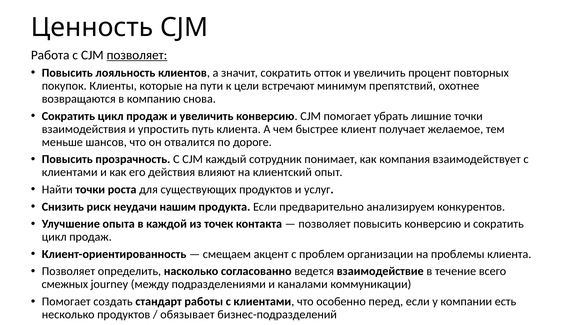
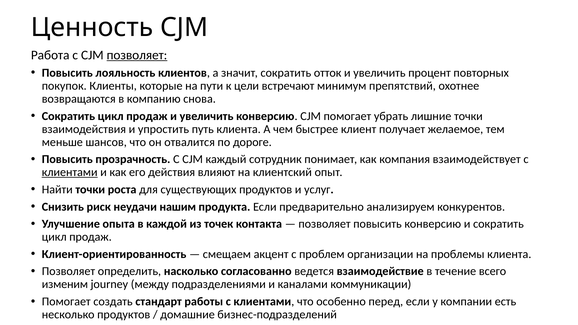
клиентами underline: none -> present (70, 172)
смежных: смежных -> изменим (65, 284)
обязывает: обязывает -> домашние (188, 315)
